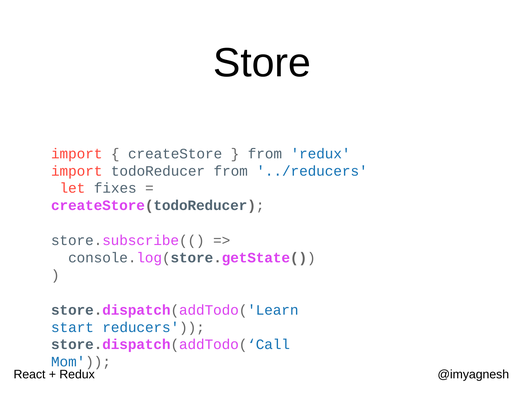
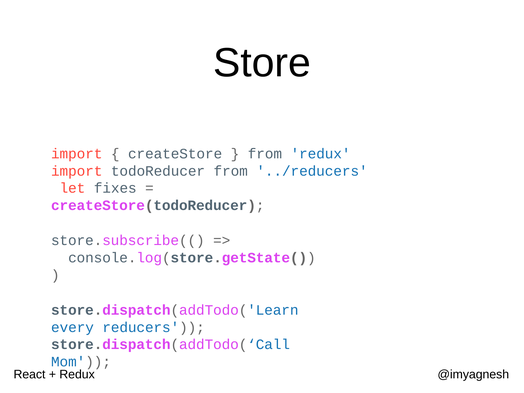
start: start -> every (72, 327)
